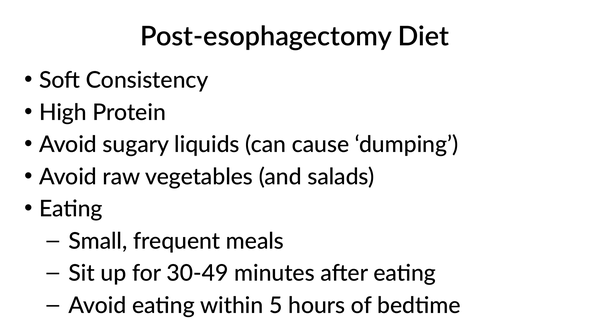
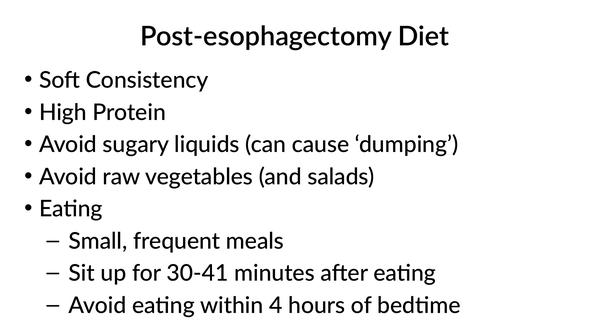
30-49: 30-49 -> 30-41 (198, 274)
5: 5 -> 4 (276, 306)
